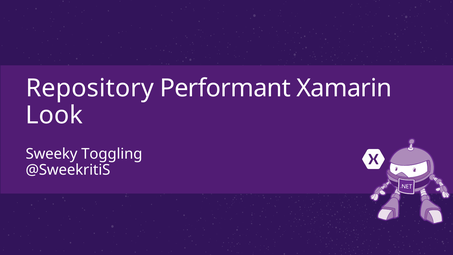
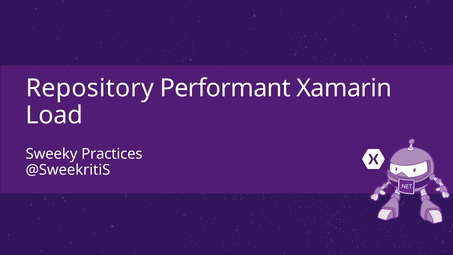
Look: Look -> Load (54, 115)
Toggling: Toggling -> Practices (112, 154)
